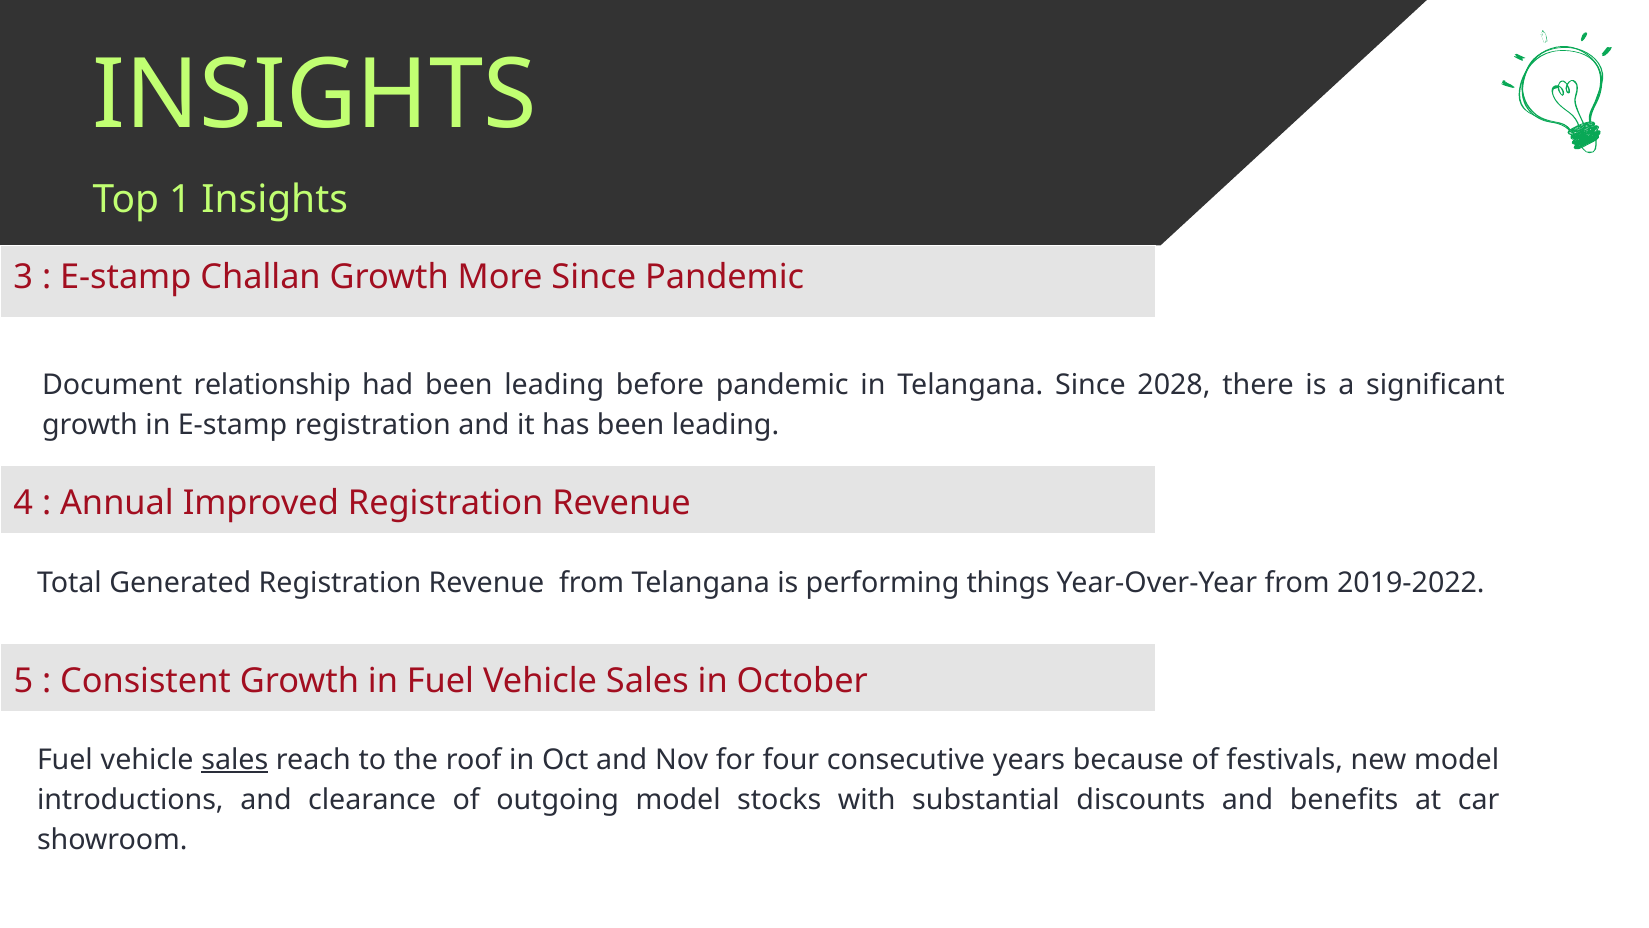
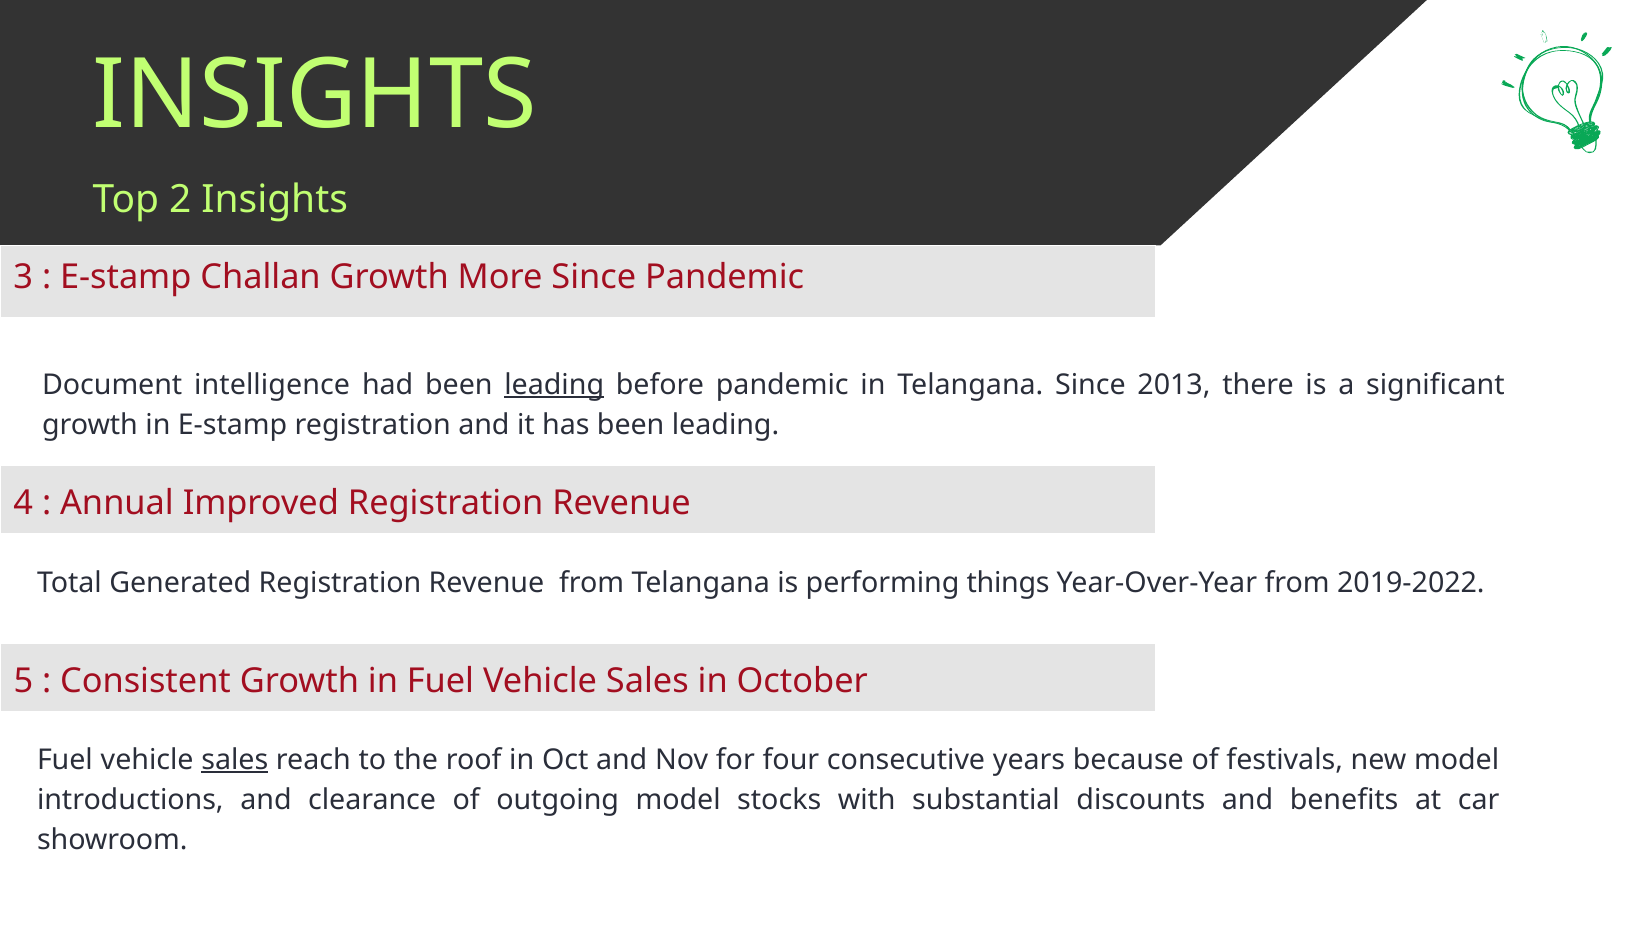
1: 1 -> 2 (180, 199)
relationship: relationship -> intelligence (272, 385)
leading underline: none -> present (554, 385)
2028: 2028 -> 2013 (1174, 385)
